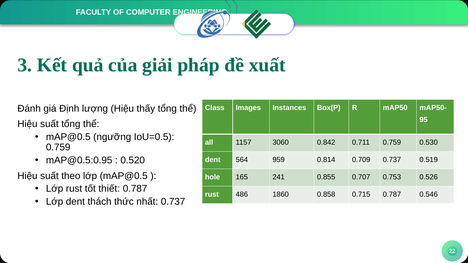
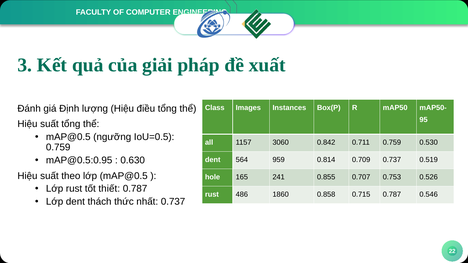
thấy: thấy -> điều (146, 109)
0.520: 0.520 -> 0.630 (133, 161)
